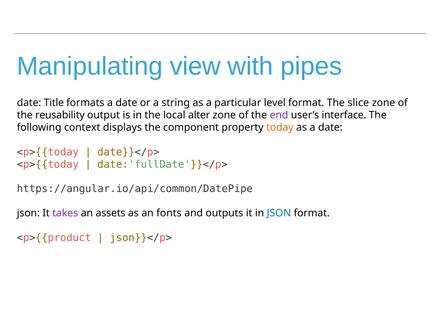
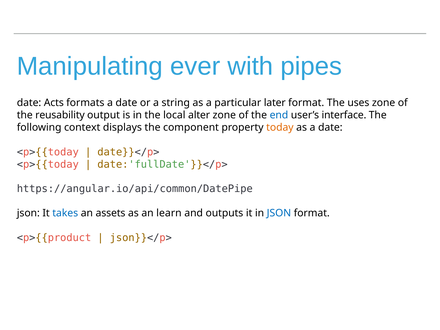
view: view -> ever (195, 66)
Title: Title -> Acts (54, 103)
level: level -> later (275, 103)
slice: slice -> uses (358, 103)
end colour: purple -> blue (279, 115)
takes colour: purple -> blue (65, 213)
fonts: fonts -> learn (169, 213)
